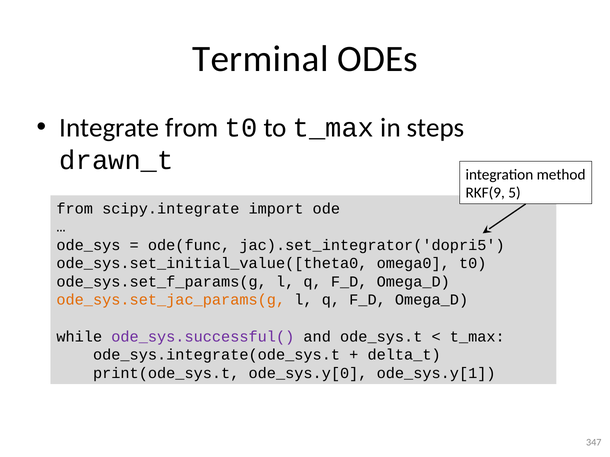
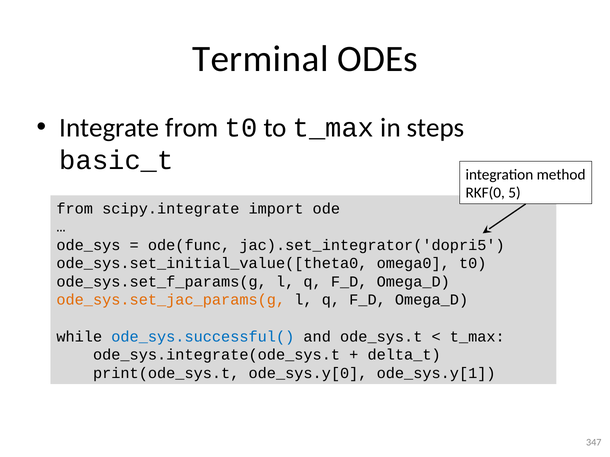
drawn_t: drawn_t -> basic_t (116, 161)
RKF(9: RKF(9 -> RKF(0 (485, 193)
ode_sys.successful( colour: purple -> blue (203, 337)
